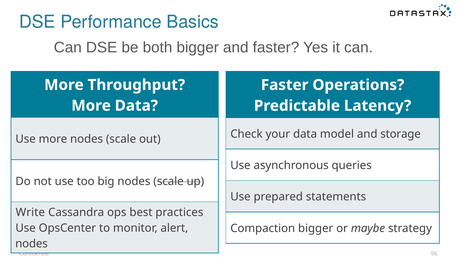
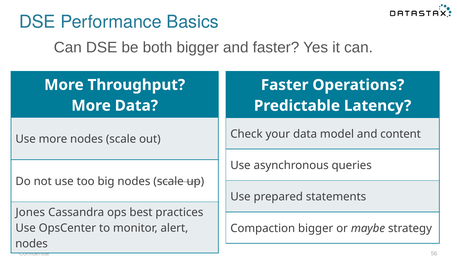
storage: storage -> content (401, 134)
Write: Write -> Jones (30, 213)
